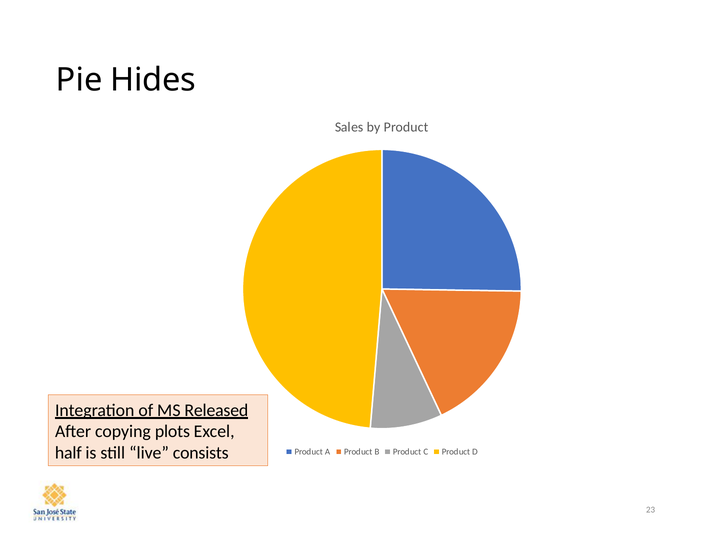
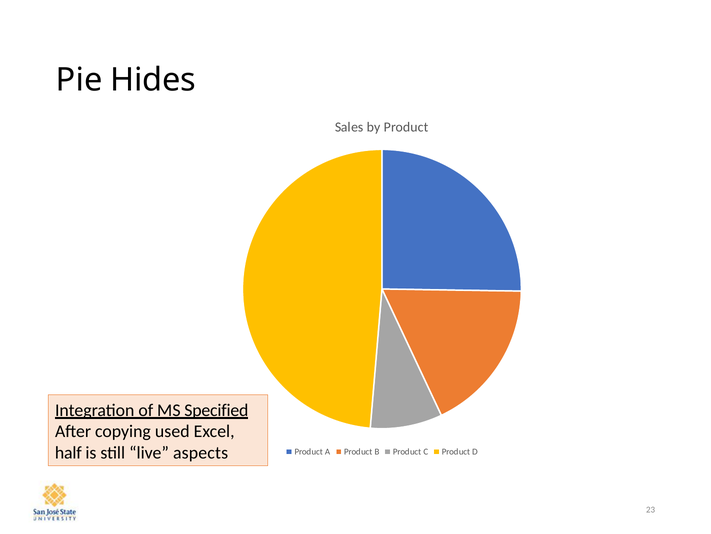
Released: Released -> Specified (216, 410)
plots: plots -> used (172, 431)
consists: consists -> aspects (201, 452)
